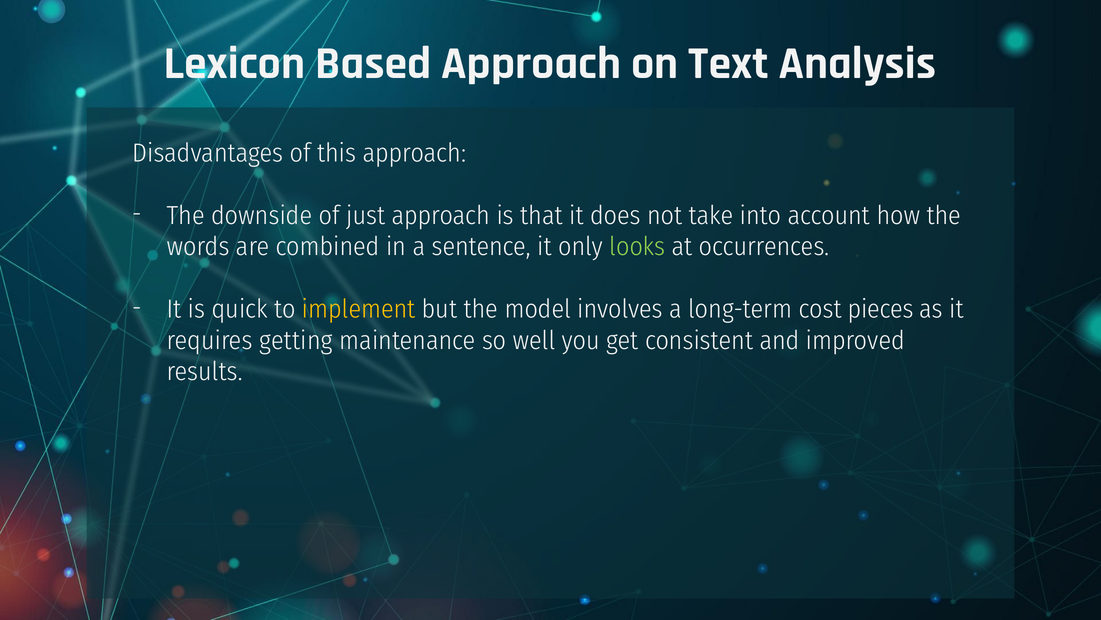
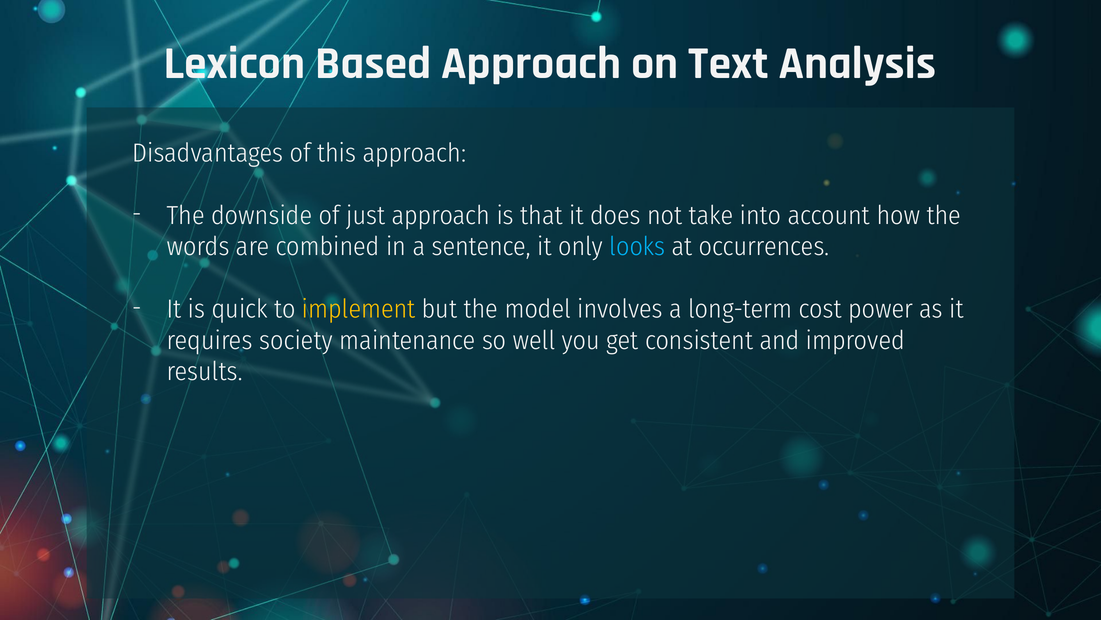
looks colour: light green -> light blue (637, 247)
pieces: pieces -> power (880, 309)
getting: getting -> society (296, 340)
